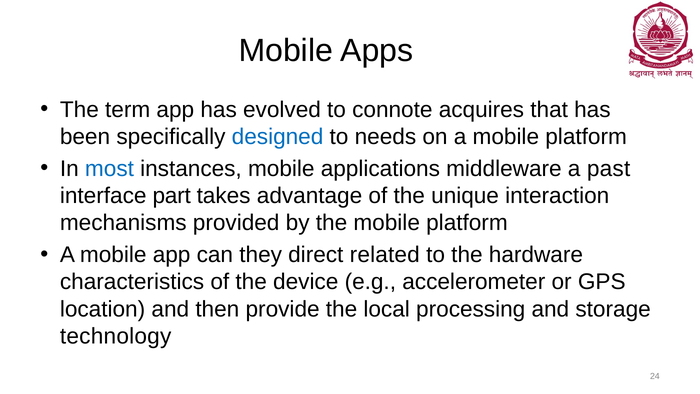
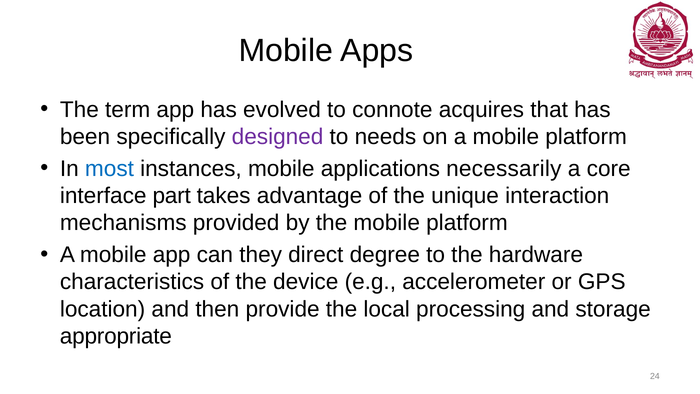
designed colour: blue -> purple (278, 137)
middleware: middleware -> necessarily (504, 169)
past: past -> core (609, 169)
related: related -> degree (385, 255)
technology: technology -> appropriate (116, 336)
